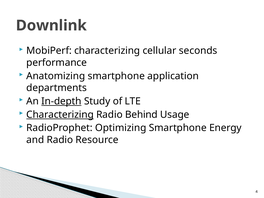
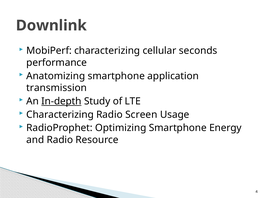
departments: departments -> transmission (57, 88)
Characterizing underline: present -> none (60, 115)
Behind: Behind -> Screen (141, 115)
